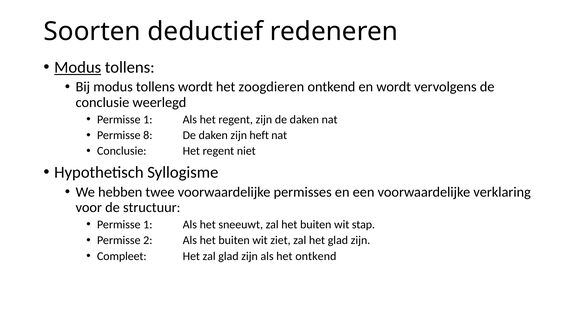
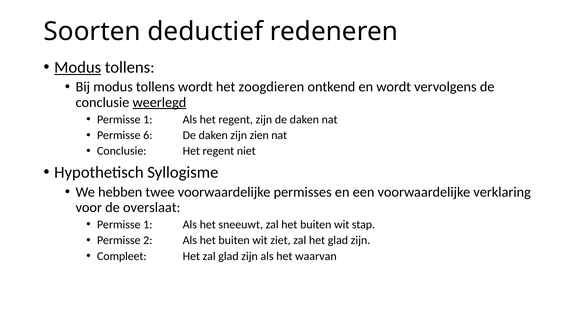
weerlegd underline: none -> present (159, 102)
8: 8 -> 6 (148, 135)
heft: heft -> zien (259, 135)
structuur: structuur -> overslaat (152, 208)
het ontkend: ontkend -> waarvan (316, 256)
